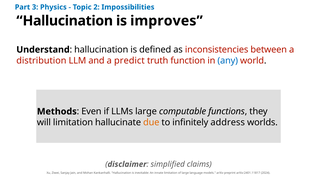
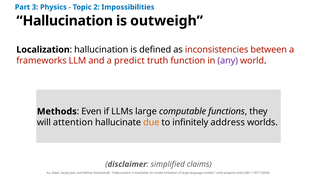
improves: improves -> outweigh (167, 21)
Understand: Understand -> Localization (43, 50)
distribution: distribution -> frameworks (41, 61)
any colour: blue -> purple (228, 61)
will limitation: limitation -> attention (73, 123)
